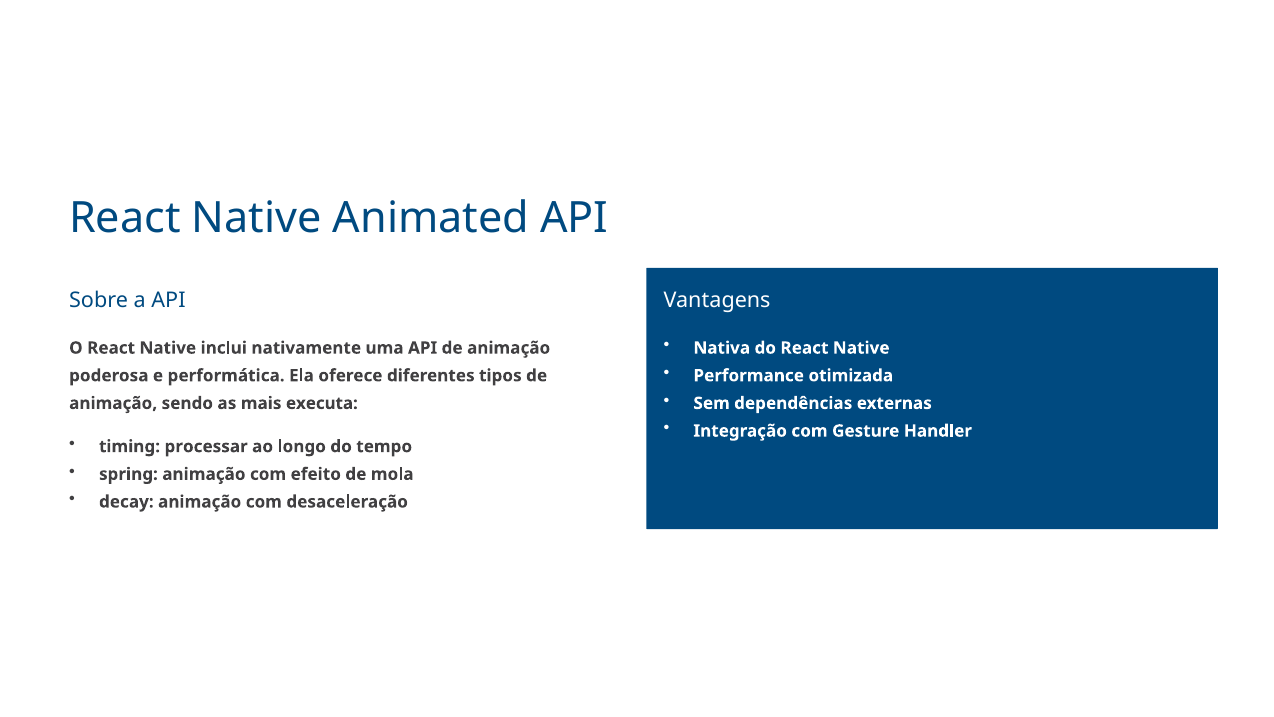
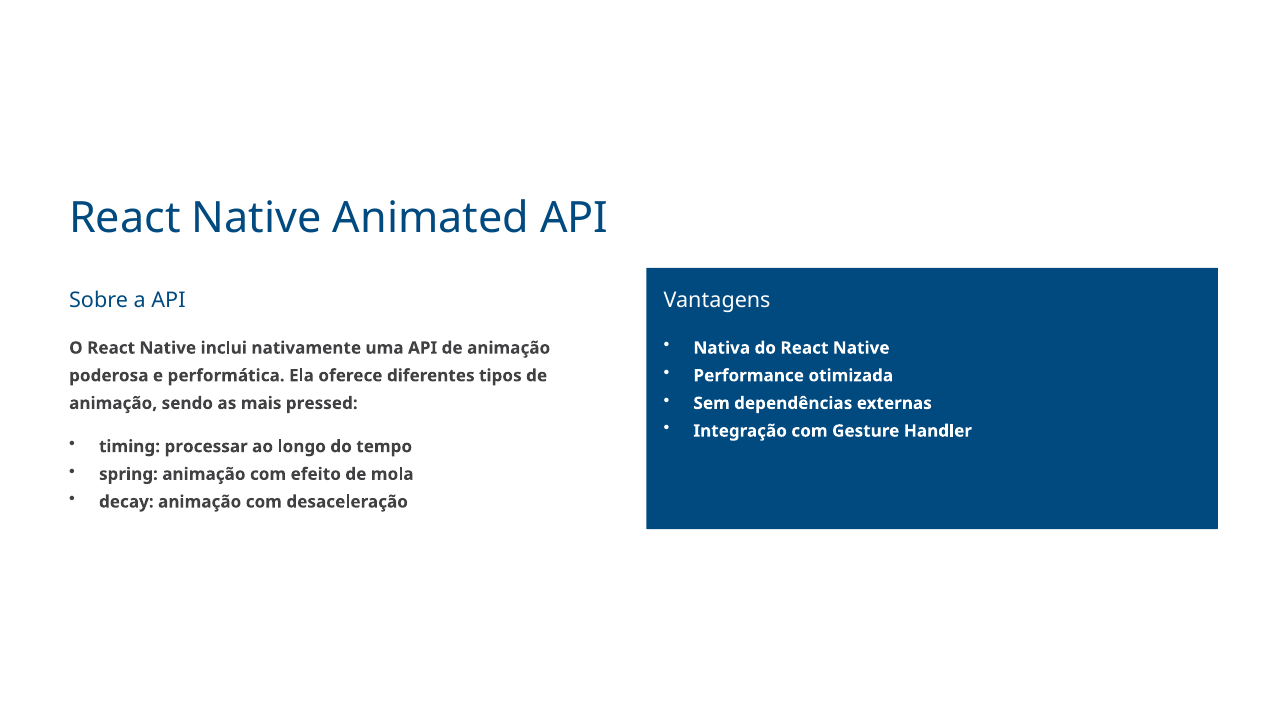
executa: executa -> pressed (322, 403)
